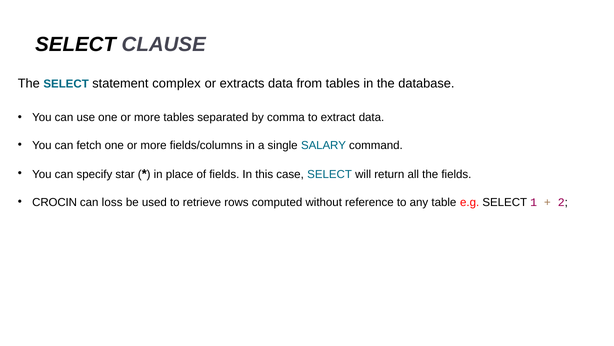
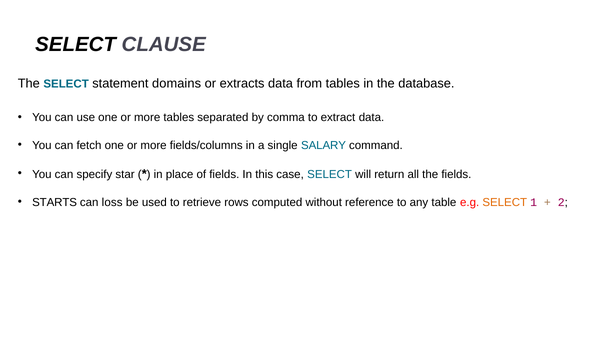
complex: complex -> domains (177, 83)
CROCIN: CROCIN -> STARTS (55, 202)
SELECT colour: black -> orange (505, 202)
